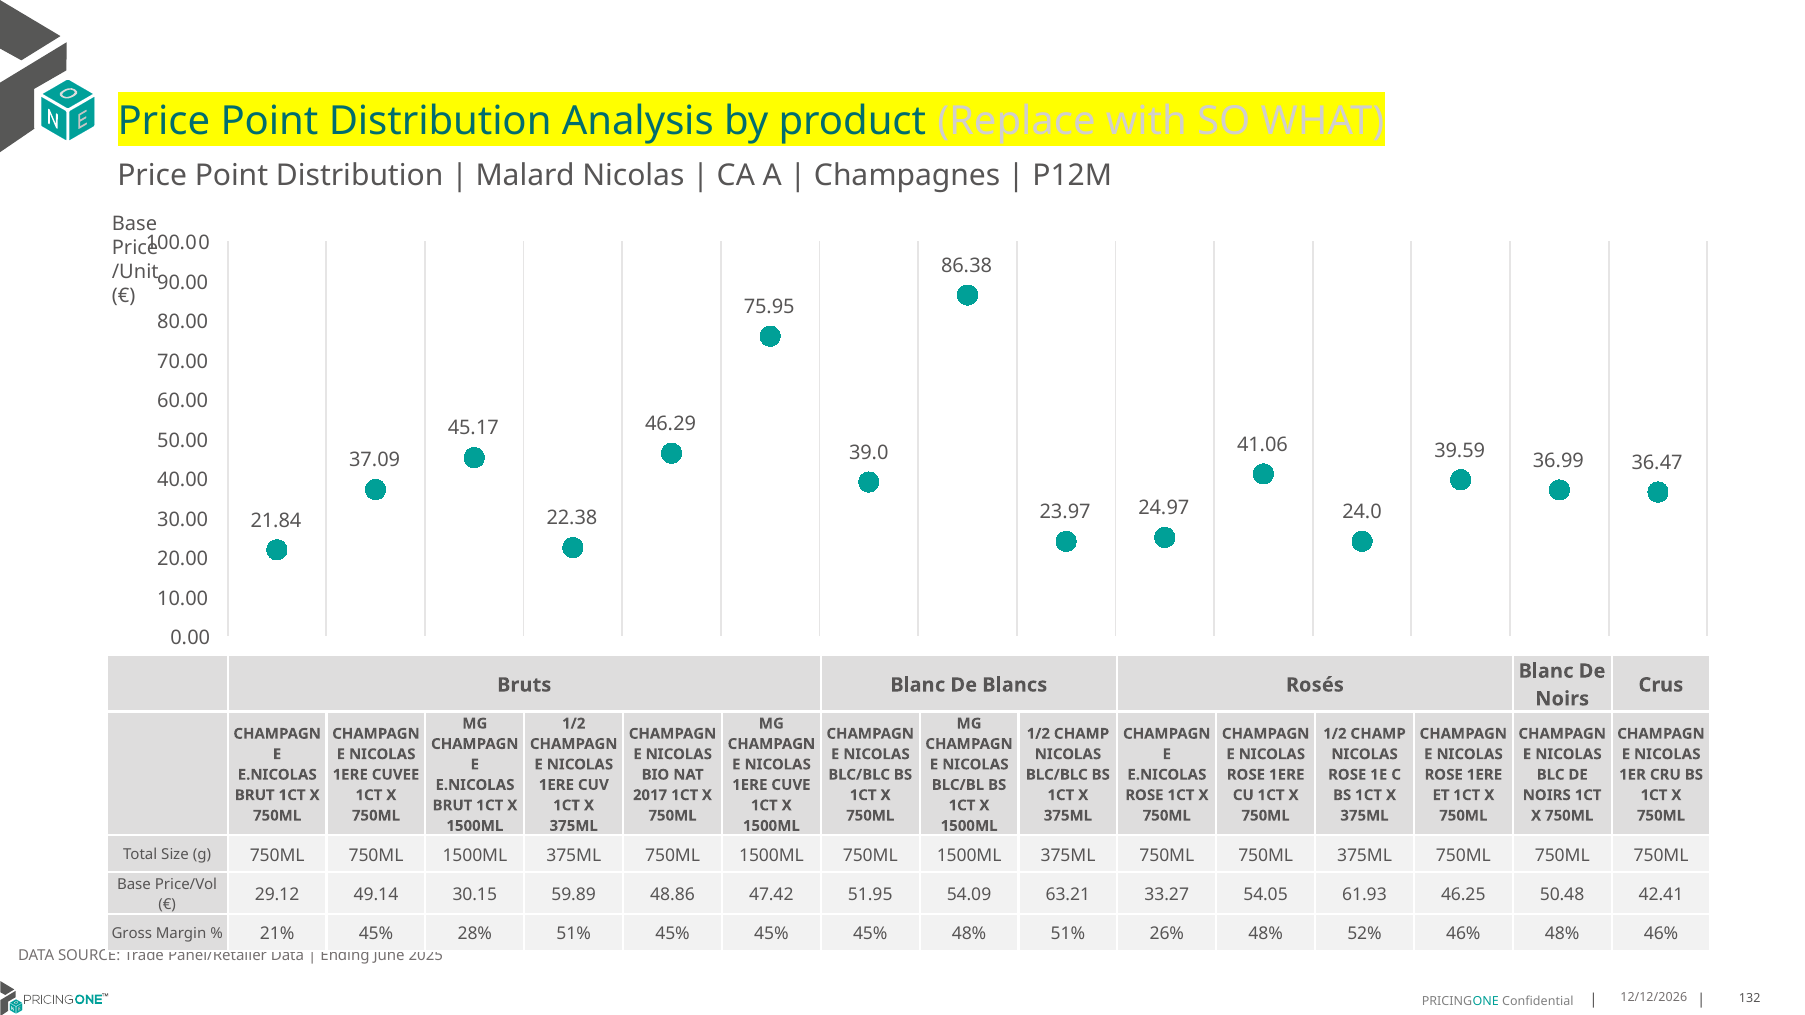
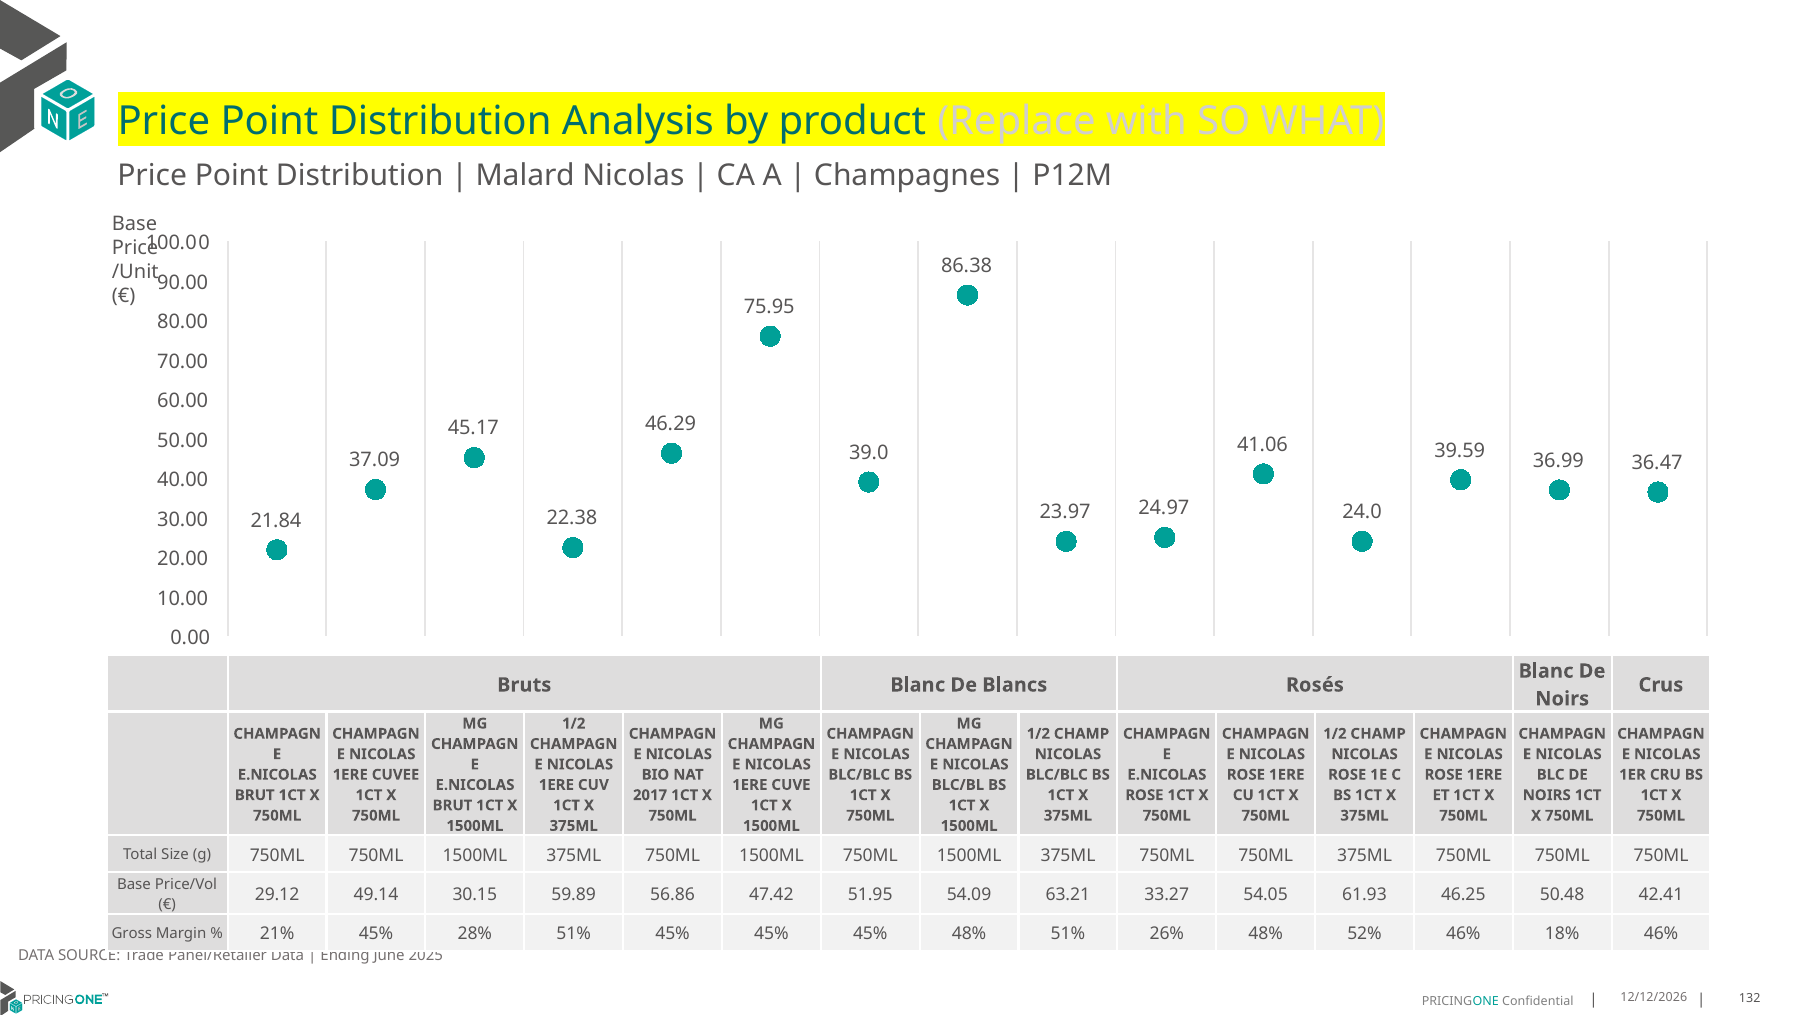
48.86: 48.86 -> 56.86 (673, 895)
46% 48%: 48% -> 18% (1562, 934)
